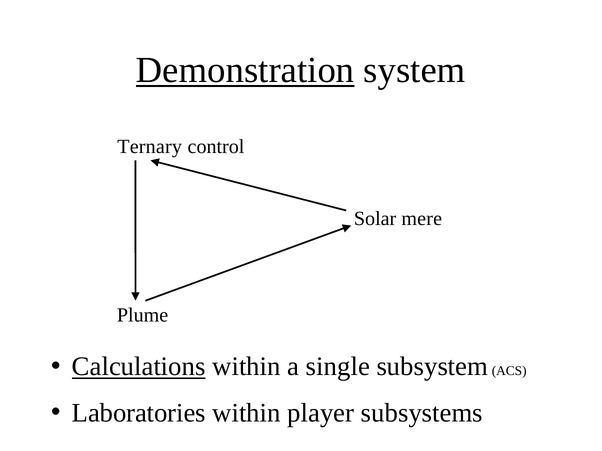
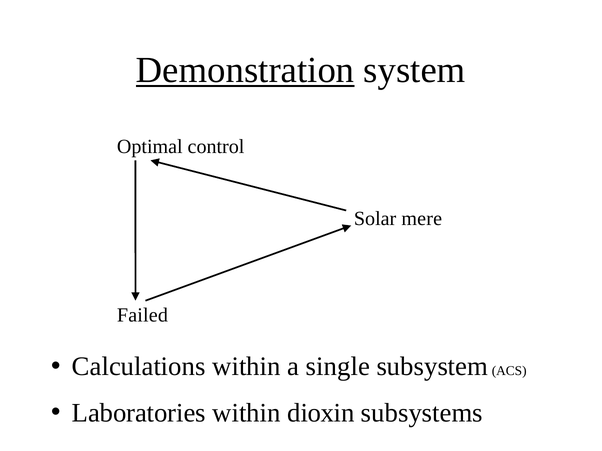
Ternary: Ternary -> Optimal (150, 147)
Plume: Plume -> Failed (142, 315)
Calculations underline: present -> none (139, 367)
player: player -> dioxin (321, 413)
